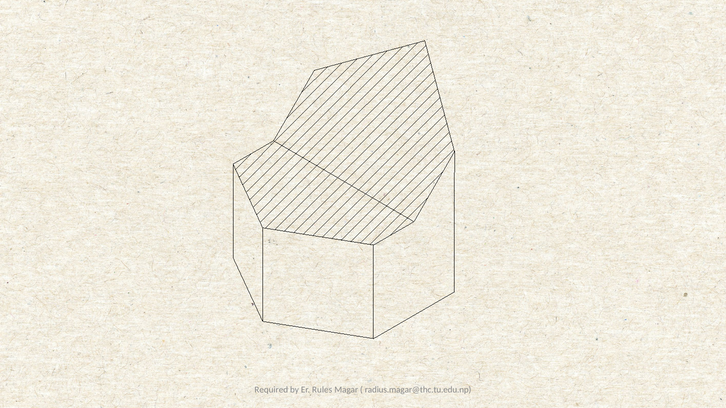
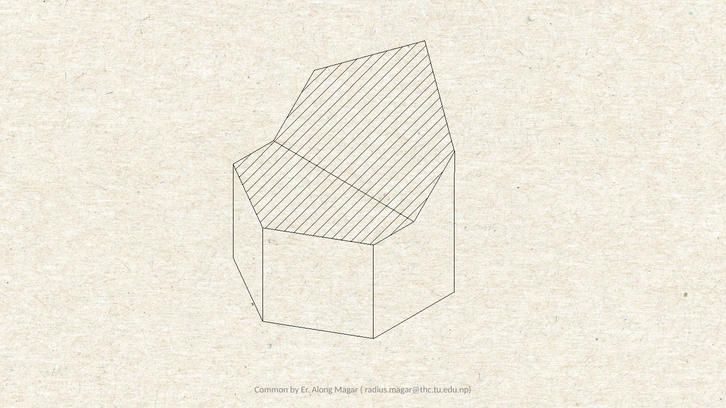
Required: Required -> Common (271, 390)
Rules: Rules -> Along (322, 390)
